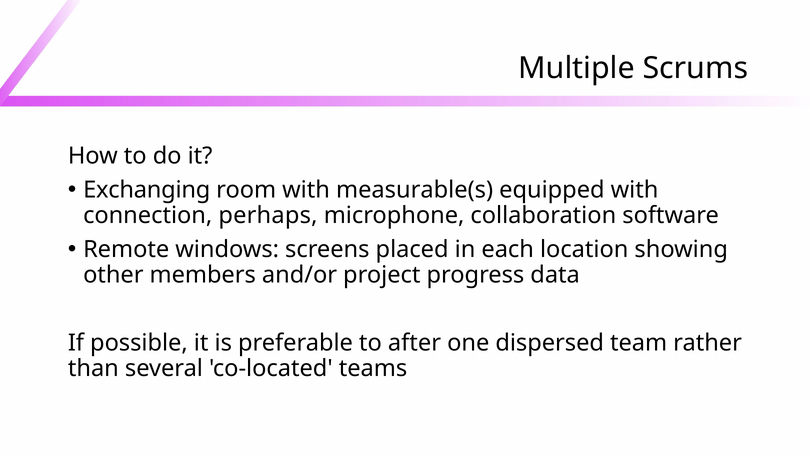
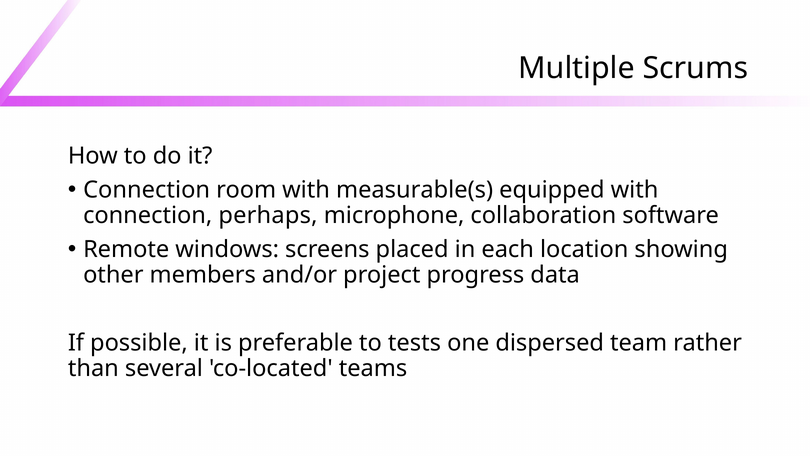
Exchanging: Exchanging -> Connection (147, 190)
after: after -> tests (414, 343)
